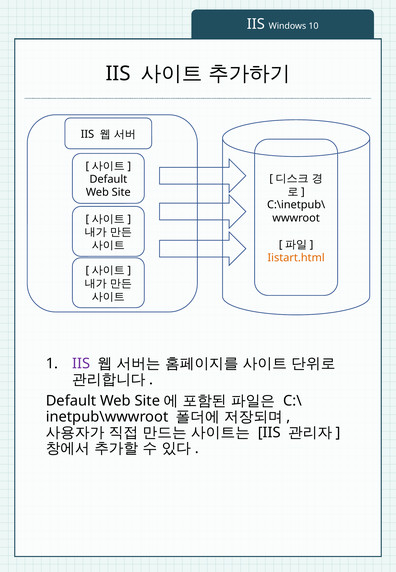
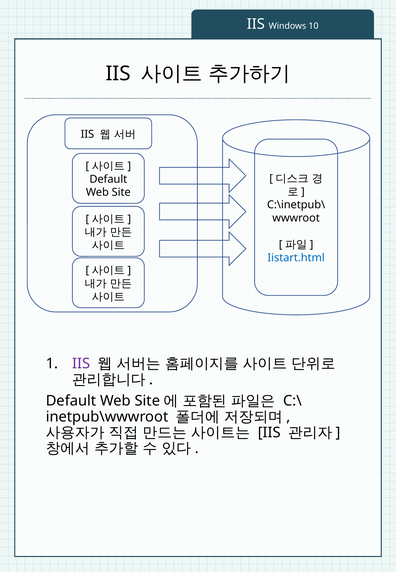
Iistart.html colour: orange -> blue (296, 258)
